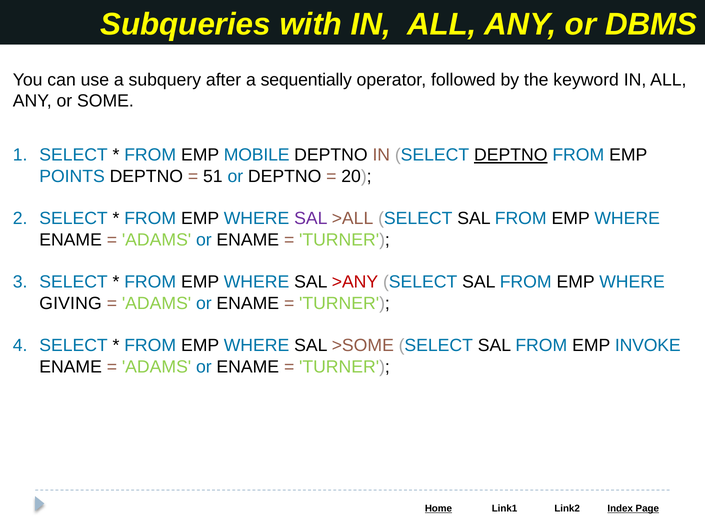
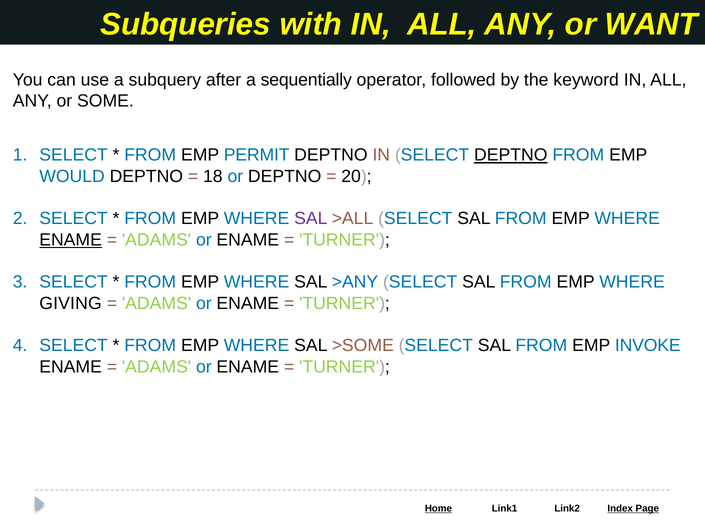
DBMS: DBMS -> WANT (651, 24)
MOBILE: MOBILE -> PERMIT (257, 155)
POINTS: POINTS -> WOULD (72, 176)
51: 51 -> 18 (213, 176)
ENAME underline: none -> present (71, 240)
>ANY colour: red -> blue (355, 282)
